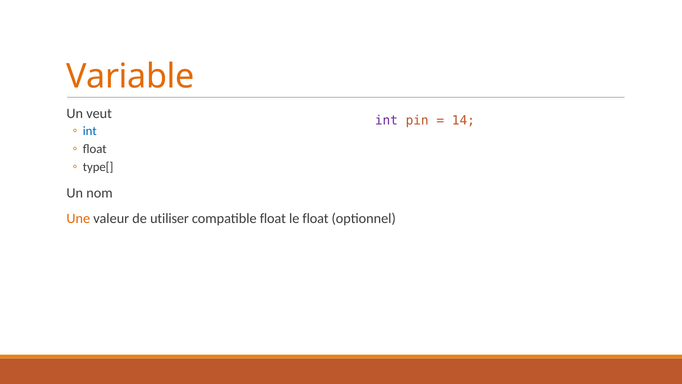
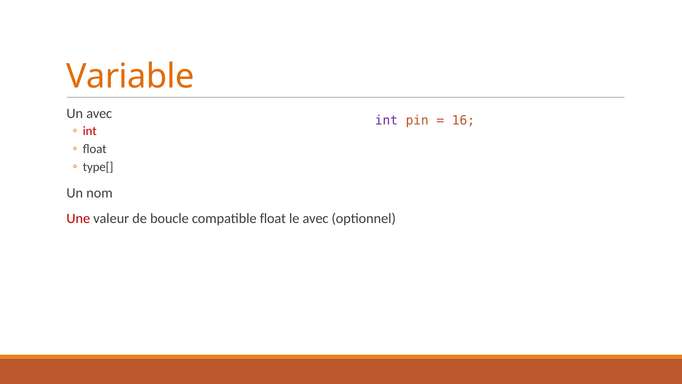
Un veut: veut -> avec (99, 113)
14: 14 -> 16 (463, 120)
int colour: blue -> red (90, 131)
Une colour: orange -> red (78, 218)
utiliser: utiliser -> boucle (169, 218)
le float: float -> avec (316, 218)
